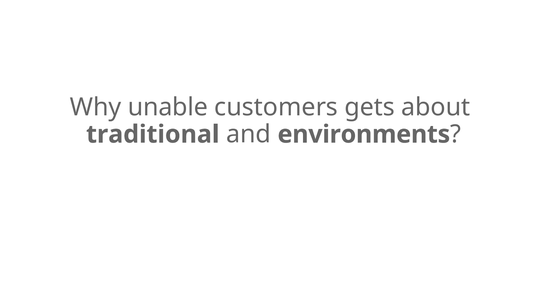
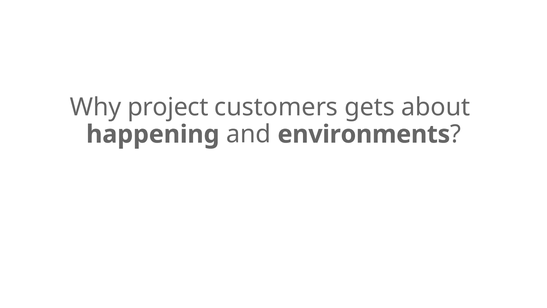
unable: unable -> project (168, 107)
traditional: traditional -> happening (153, 134)
